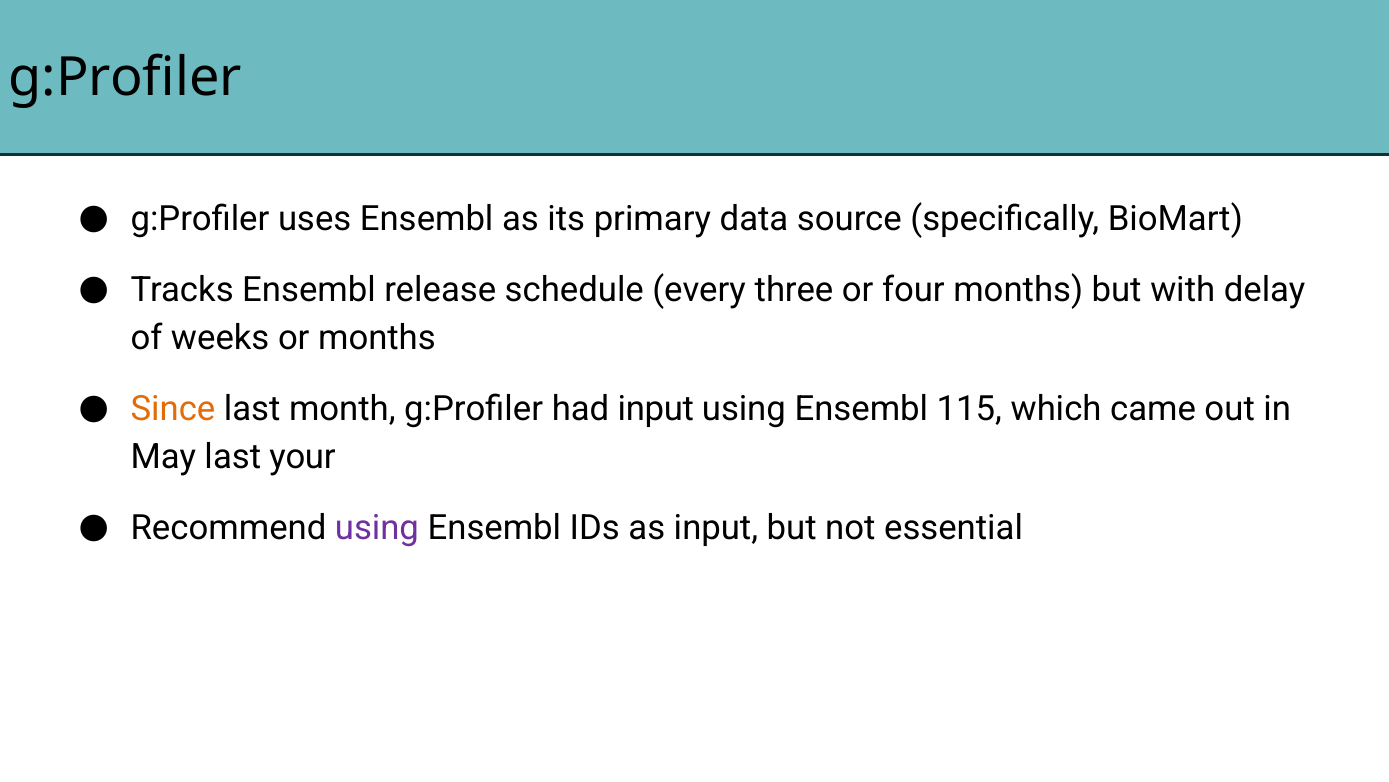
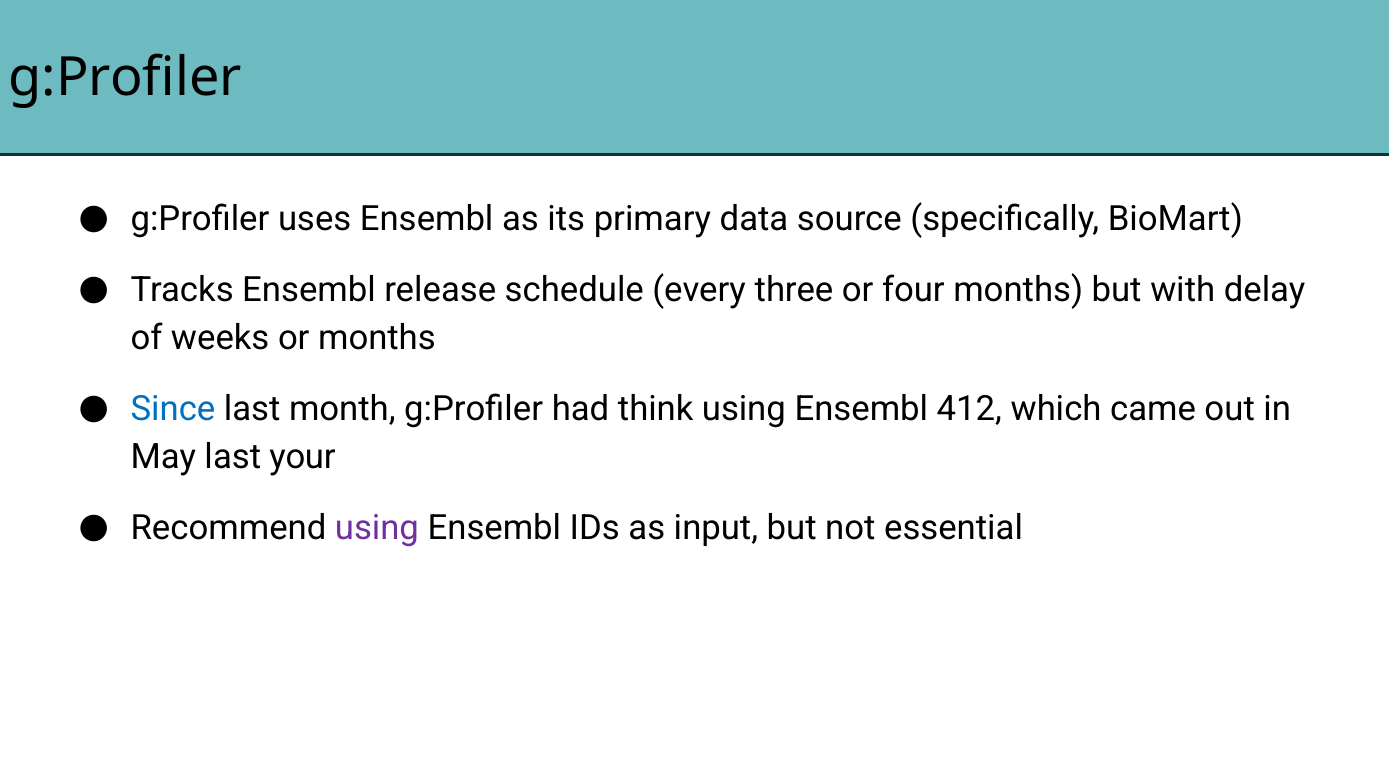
Since colour: orange -> blue (173, 408)
had input: input -> think (656, 408)
115: 115 -> 412 (969, 408)
